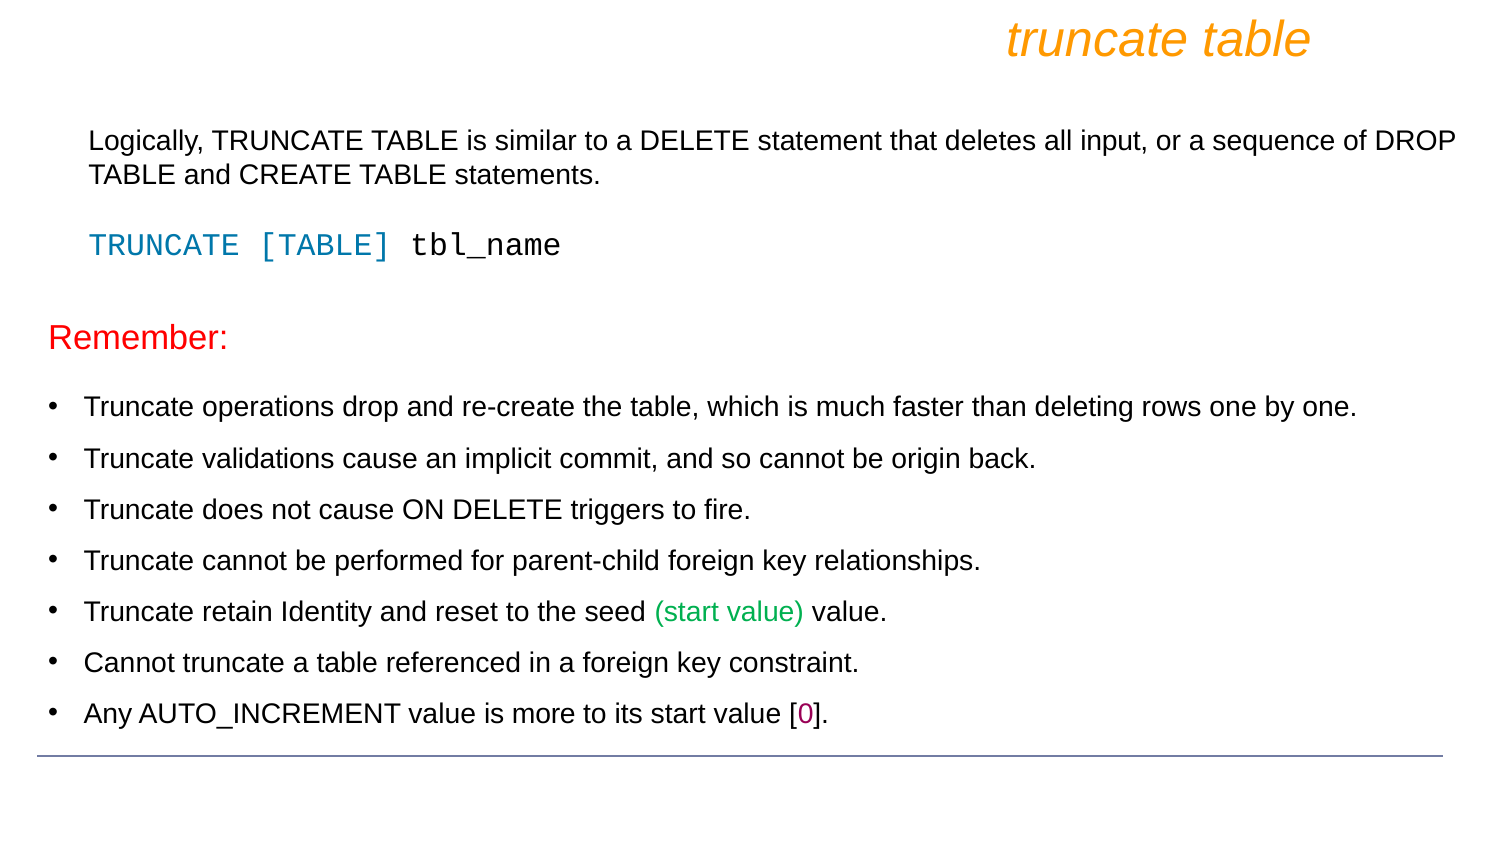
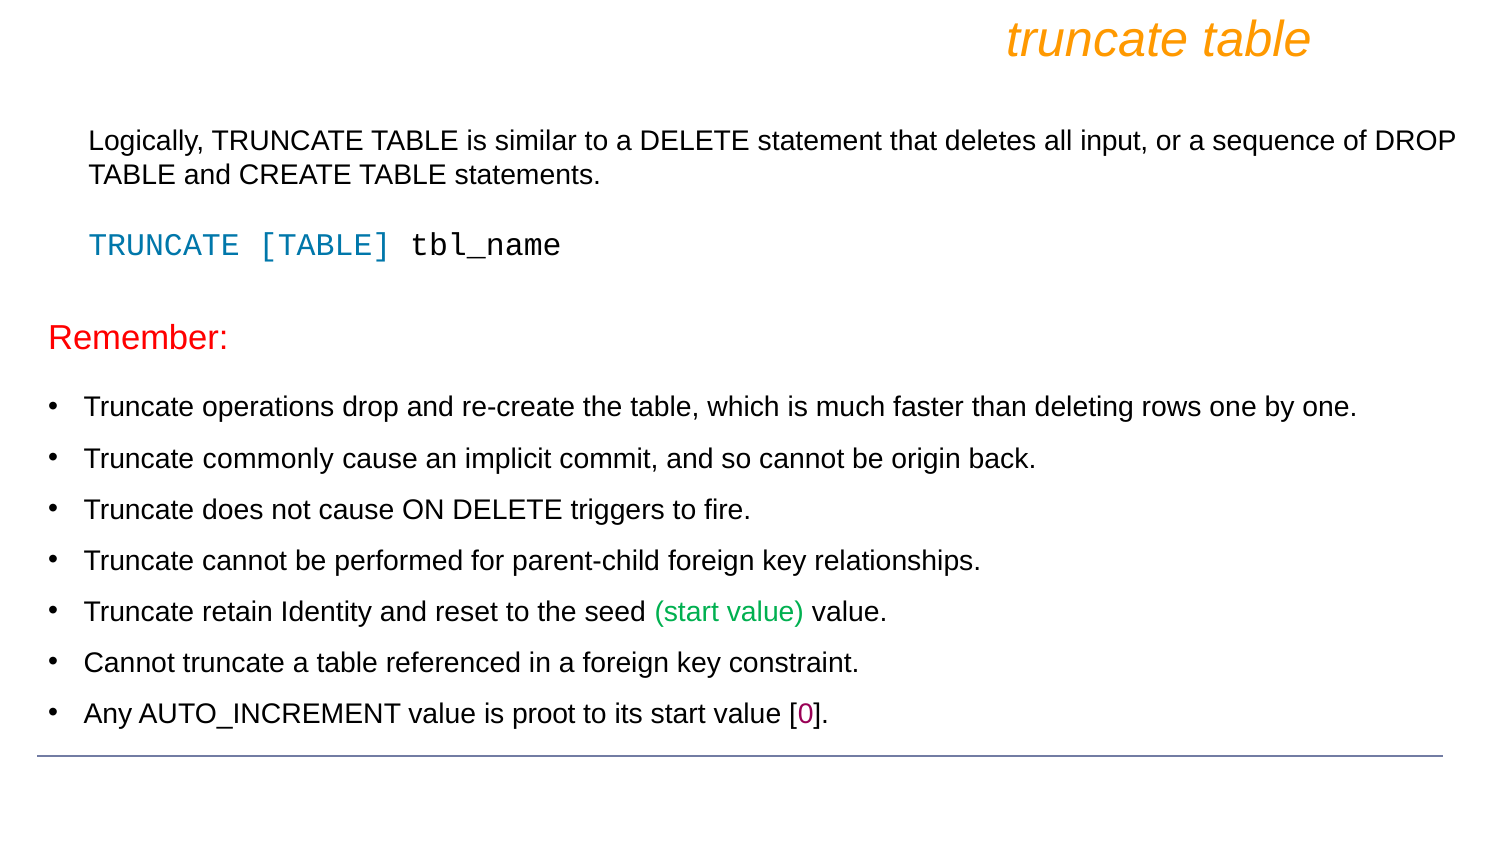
validations: validations -> commonly (268, 458)
more: more -> proot (544, 714)
